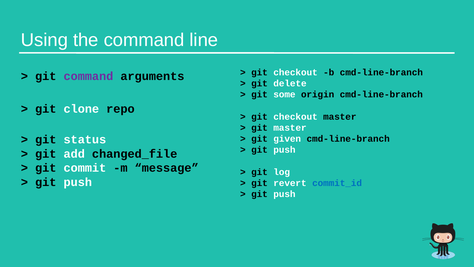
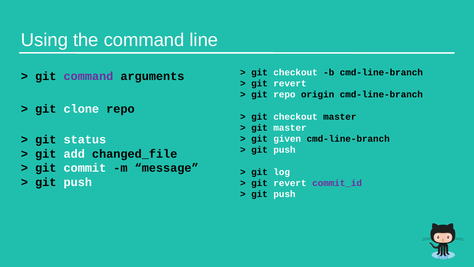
delete: delete -> revert (290, 83)
git some: some -> repo (284, 94)
commit_id colour: blue -> purple (337, 183)
